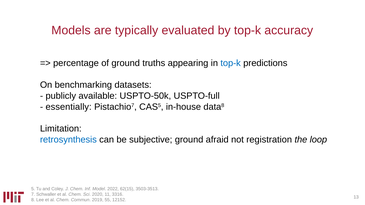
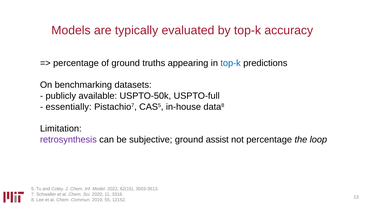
retrosynthesis colour: blue -> purple (68, 140)
afraid: afraid -> assist (217, 140)
not registration: registration -> percentage (269, 140)
